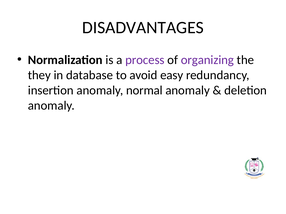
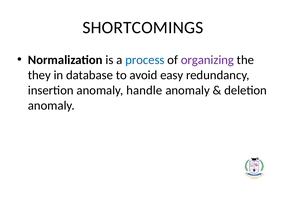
DISADVANTAGES: DISADVANTAGES -> SHORTCOMINGS (143, 28)
process colour: purple -> blue (145, 60)
normal: normal -> handle (144, 91)
